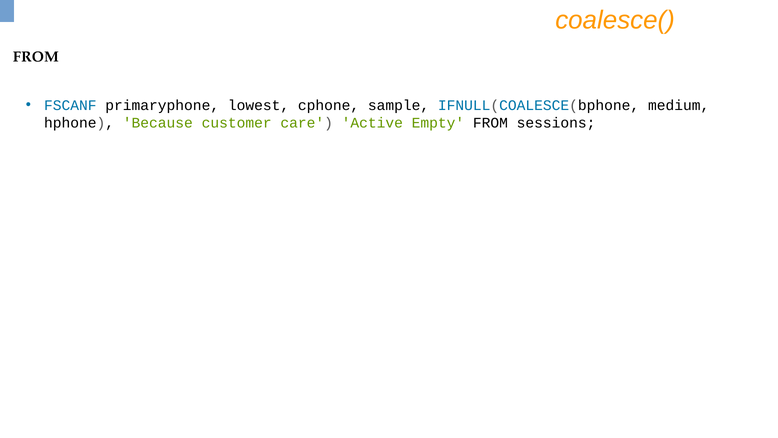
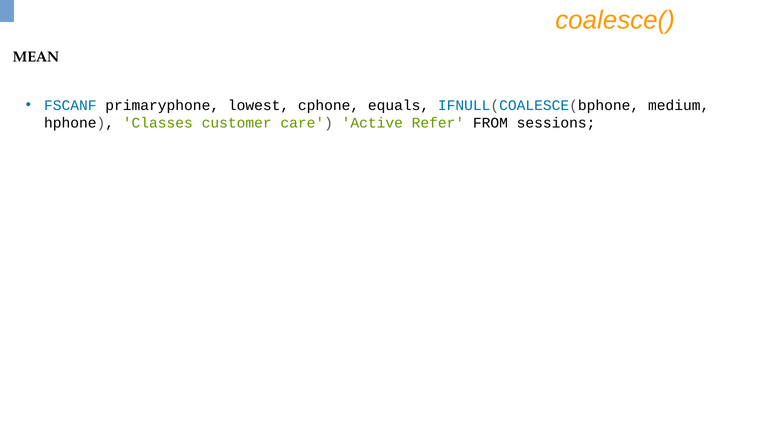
FROM: FROM -> MEAN (36, 57)
sample: sample -> equals (399, 105)
Because: Because -> Classes (158, 123)
Empty: Empty -> Refer (438, 123)
